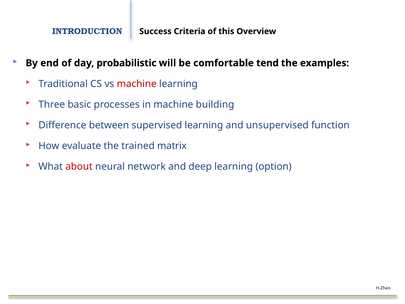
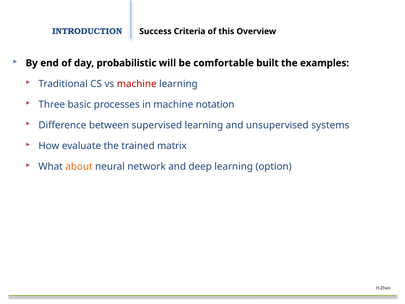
tend: tend -> built (267, 63)
building: building -> notation (215, 104)
function: function -> systems (330, 125)
about colour: red -> orange (79, 167)
